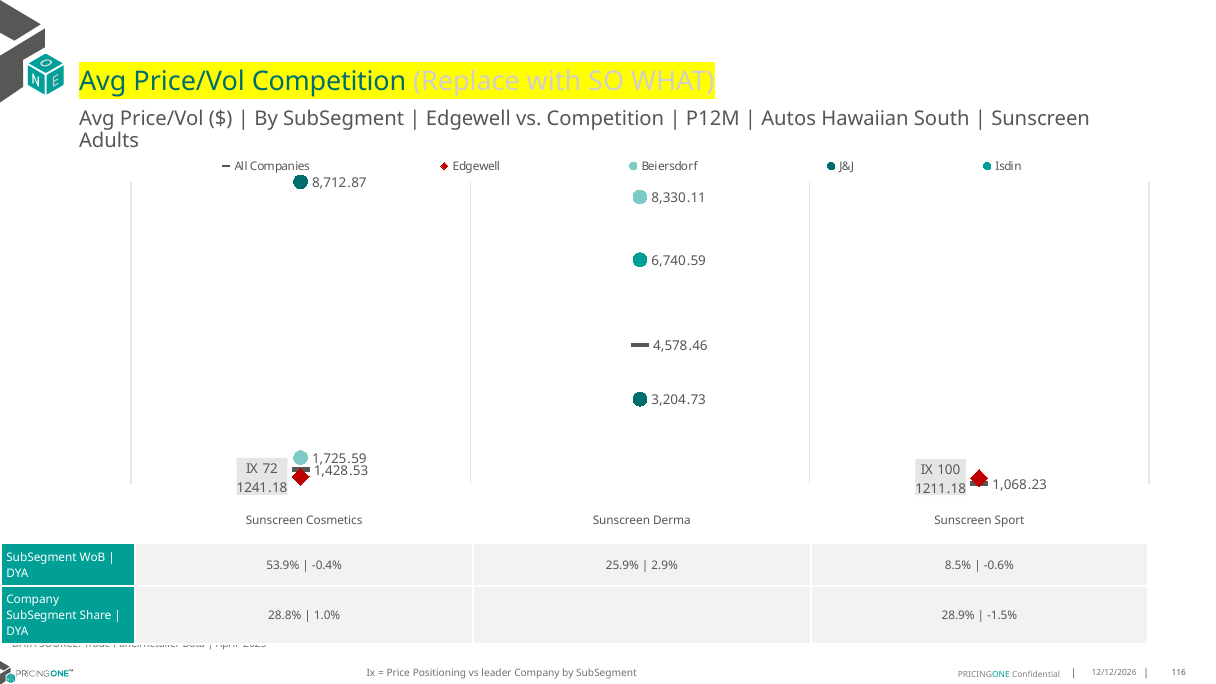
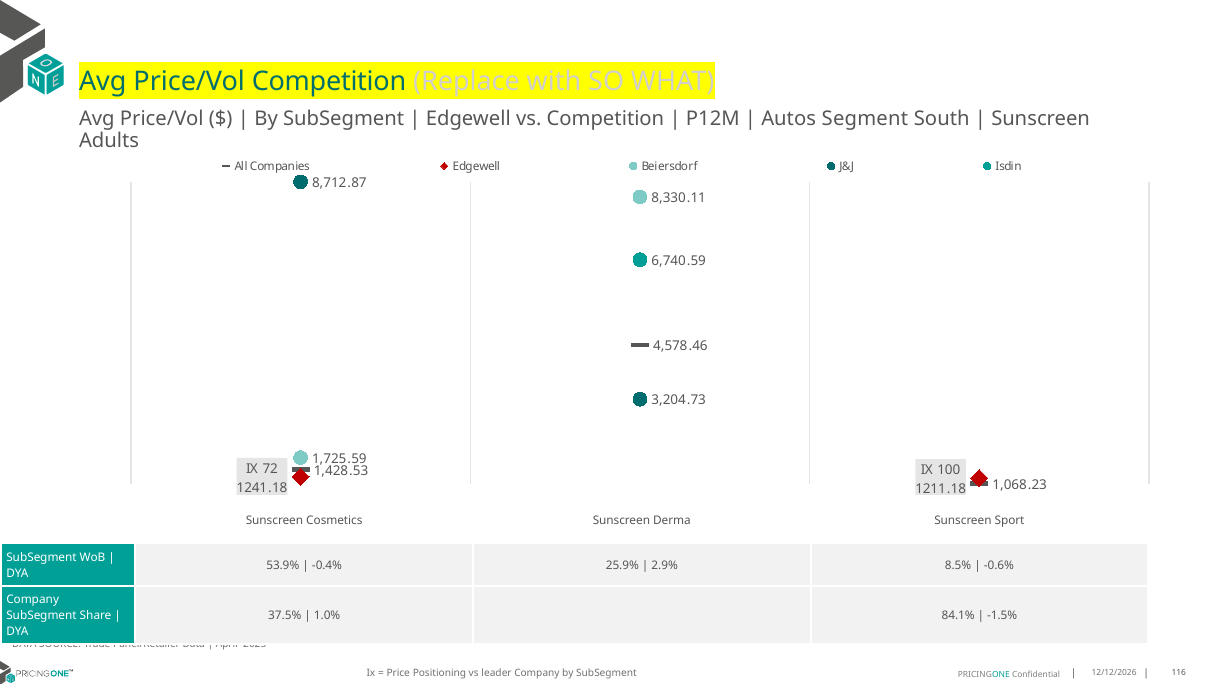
Hawaiian: Hawaiian -> Segment (865, 119)
28.8%: 28.8% -> 37.5% (285, 616)
28.9%: 28.9% -> 84.1% (958, 616)
